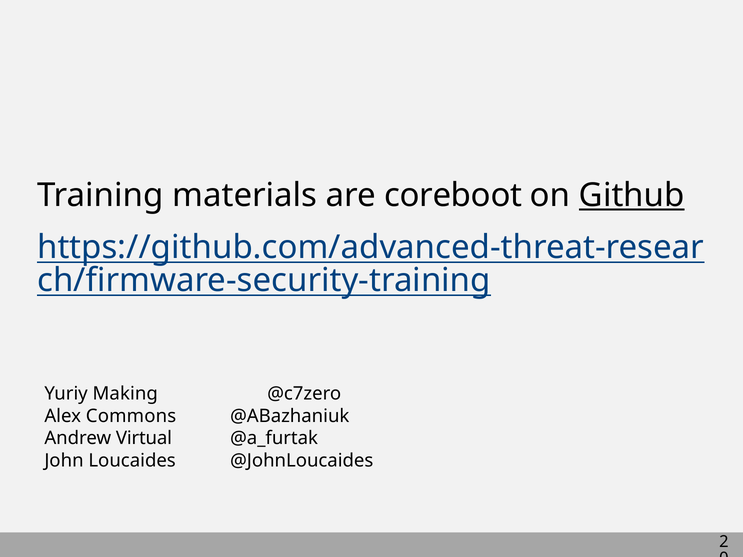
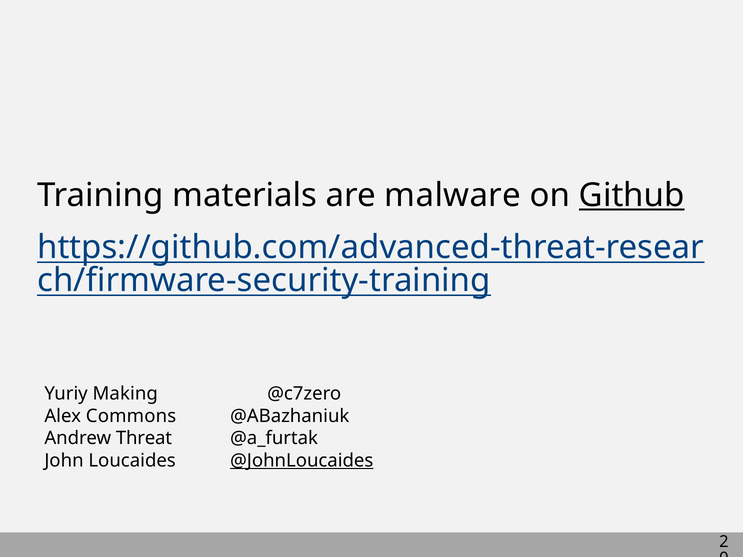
coreboot: coreboot -> malware (453, 196)
Virtual: Virtual -> Threat (144, 438)
@JohnLoucaides underline: none -> present (302, 461)
